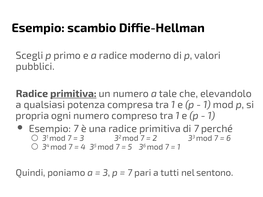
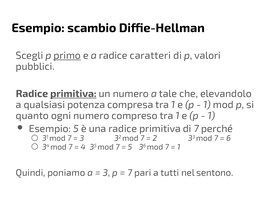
primo underline: none -> present (67, 56)
moderno: moderno -> caratteri (150, 56)
propria: propria -> quanto (32, 116)
Esempio 7: 7 -> 5 (76, 129)
